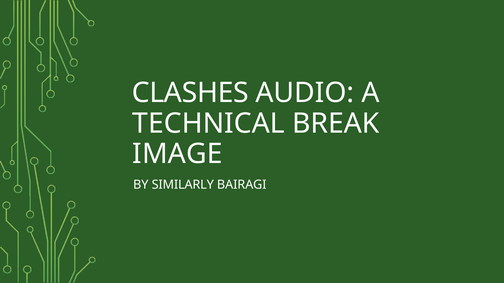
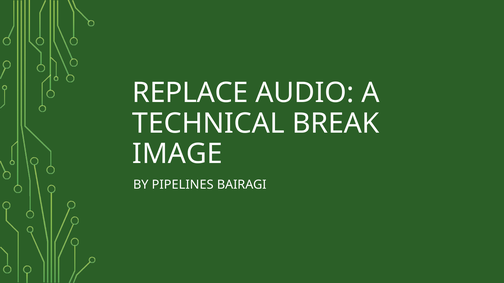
CLASHES: CLASHES -> REPLACE (190, 93)
SIMILARLY: SIMILARLY -> PIPELINES (183, 185)
